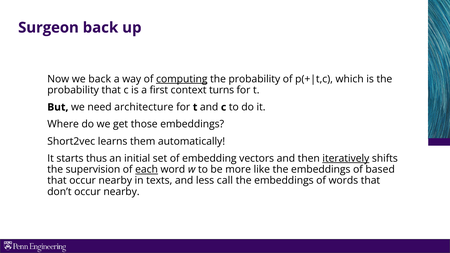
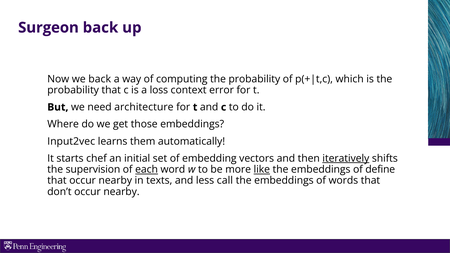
computing underline: present -> none (182, 79)
first: first -> loss (159, 90)
turns: turns -> error (222, 90)
Short2vec: Short2vec -> Input2vec (71, 141)
thus: thus -> chef (96, 158)
like underline: none -> present (262, 170)
based: based -> define (380, 170)
